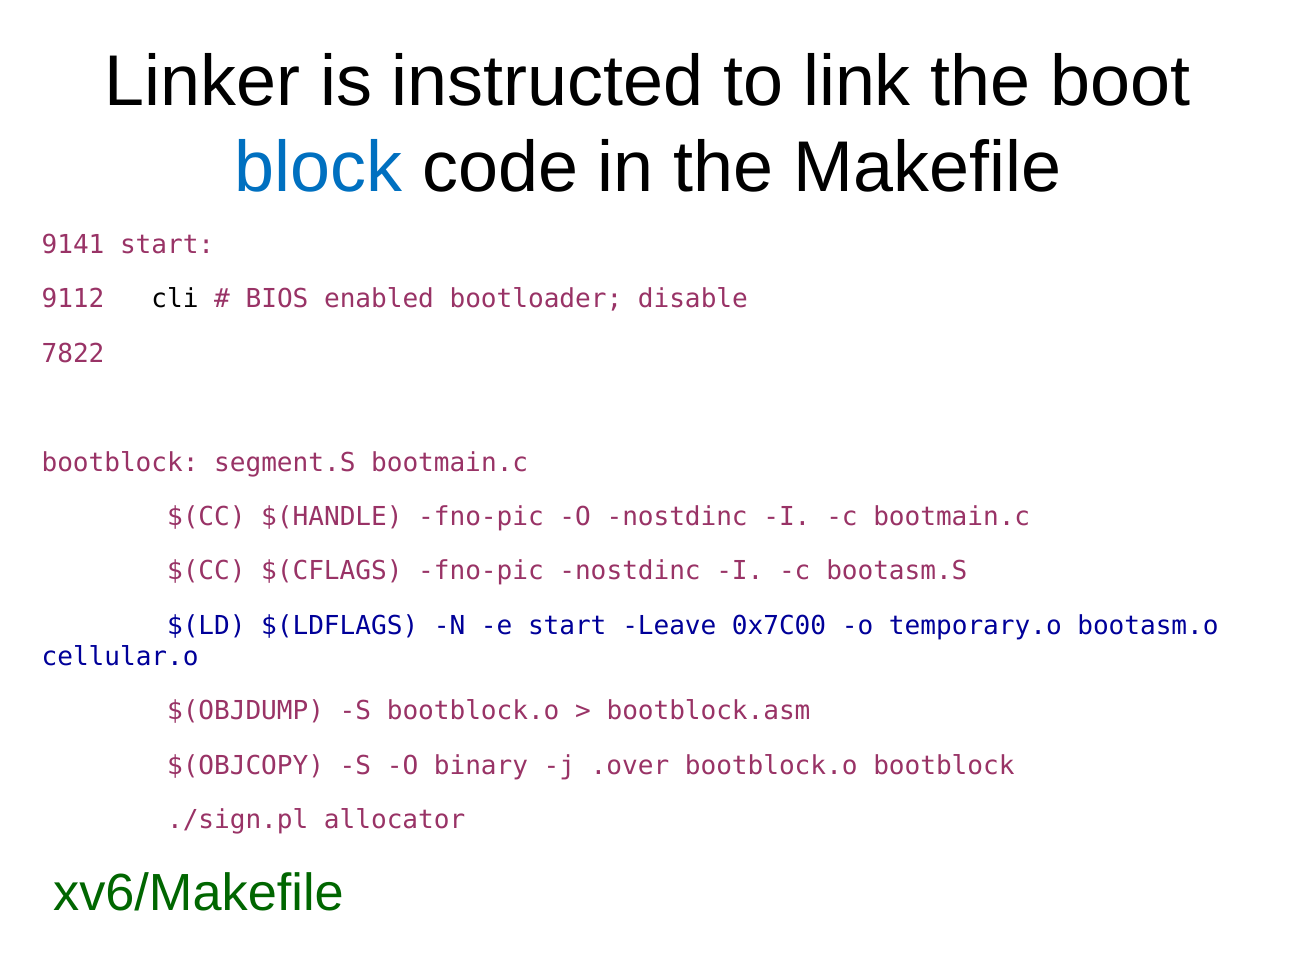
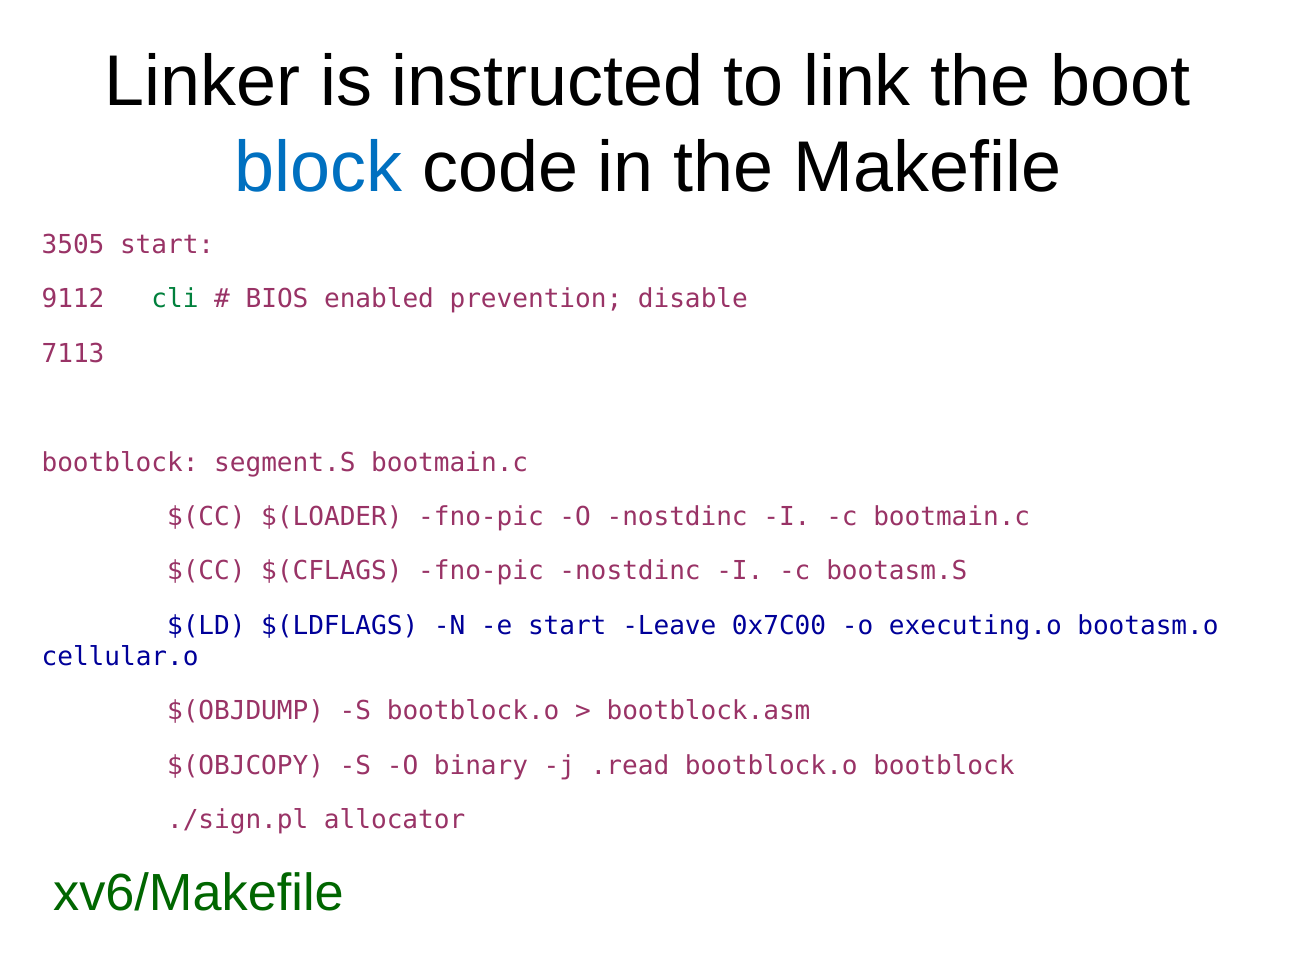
9141: 9141 -> 3505 (73, 245)
cli colour: black -> green (175, 299)
bootloader: bootloader -> prevention (536, 299)
7822: 7822 -> 7113 (73, 354)
$(HANDLE: $(HANDLE -> $(LOADER (332, 517)
temporary.o: temporary.o -> executing.o (975, 626)
.over: .over -> .read (630, 766)
